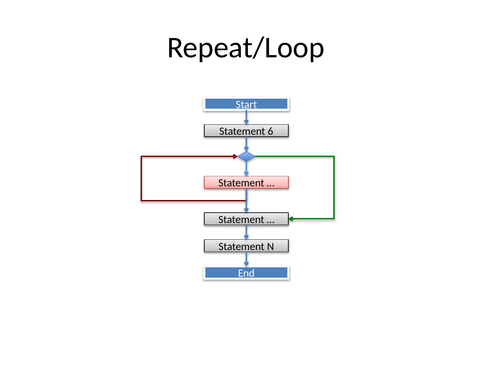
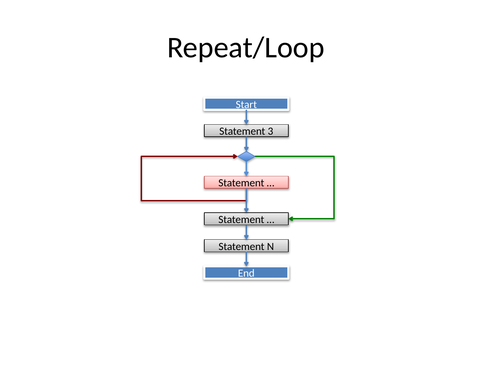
6: 6 -> 3 (270, 131)
